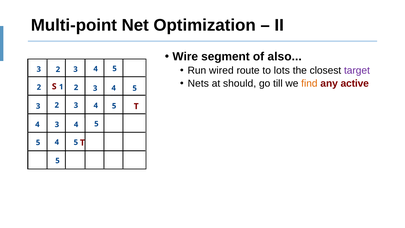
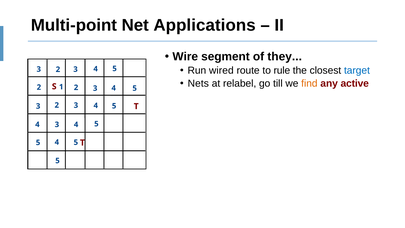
Optimization: Optimization -> Applications (205, 25)
also: also -> they (285, 57)
lots: lots -> rule (282, 71)
target colour: purple -> blue (357, 71)
should: should -> relabel (240, 84)
